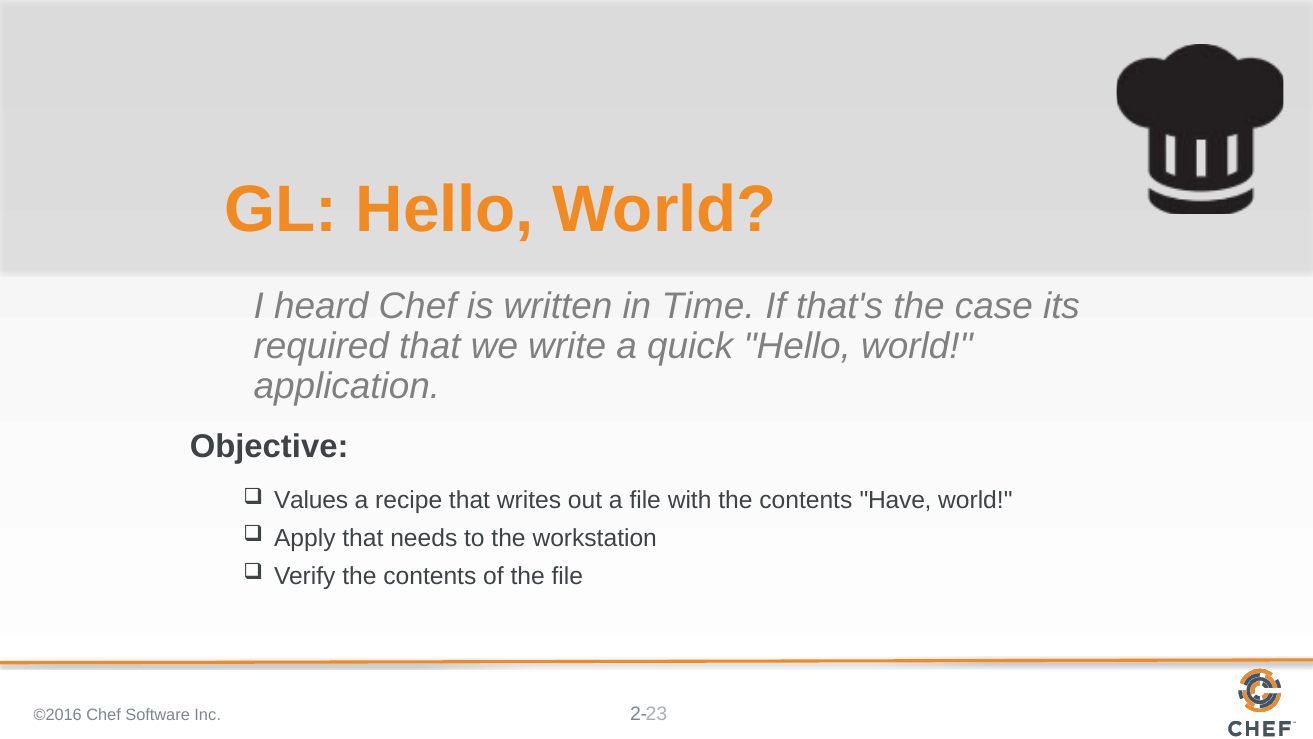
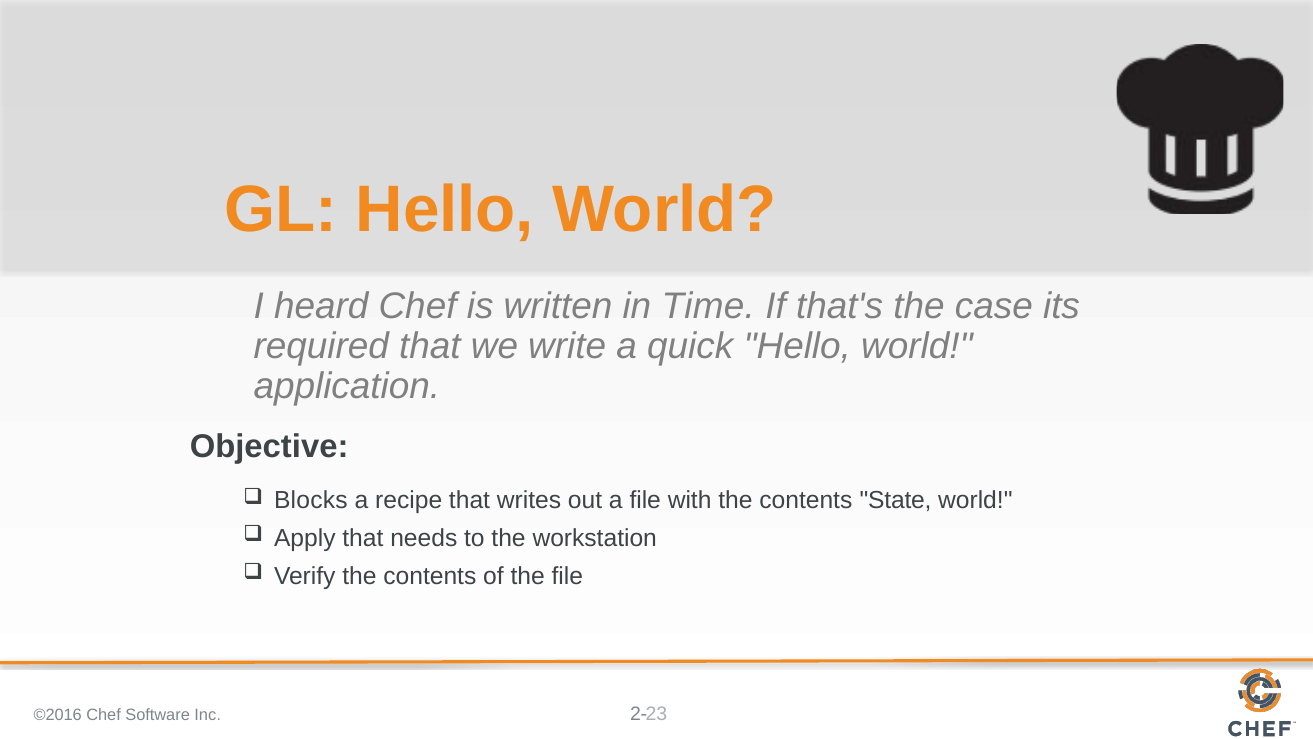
Values: Values -> Blocks (311, 500)
Have: Have -> State (896, 500)
